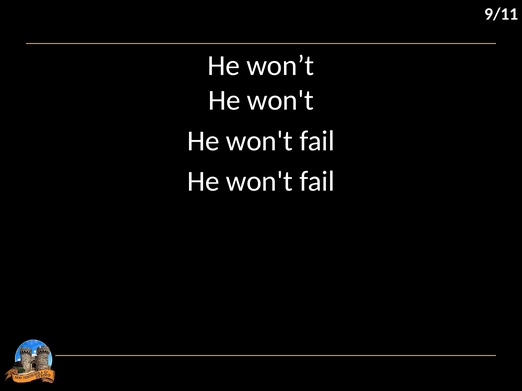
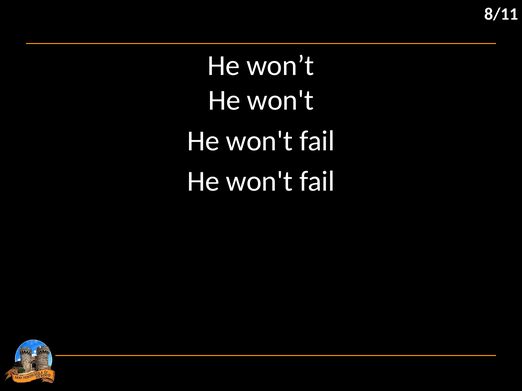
9/11: 9/11 -> 8/11 (501, 14)
